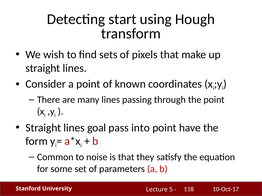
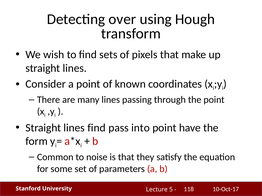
start: start -> over (122, 19)
lines goal: goal -> find (97, 128)
